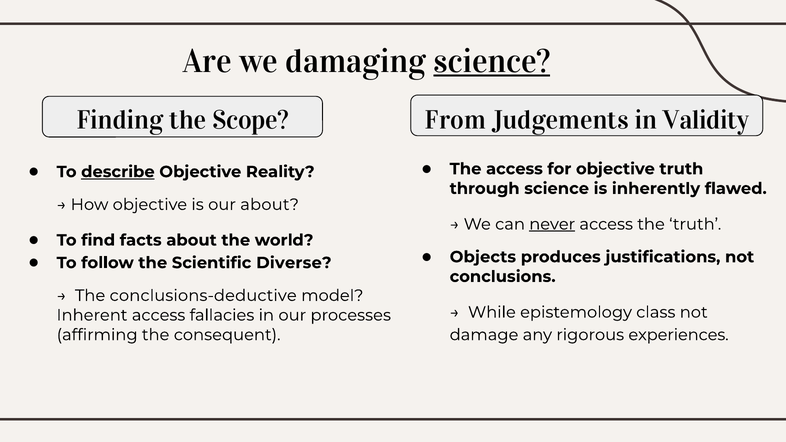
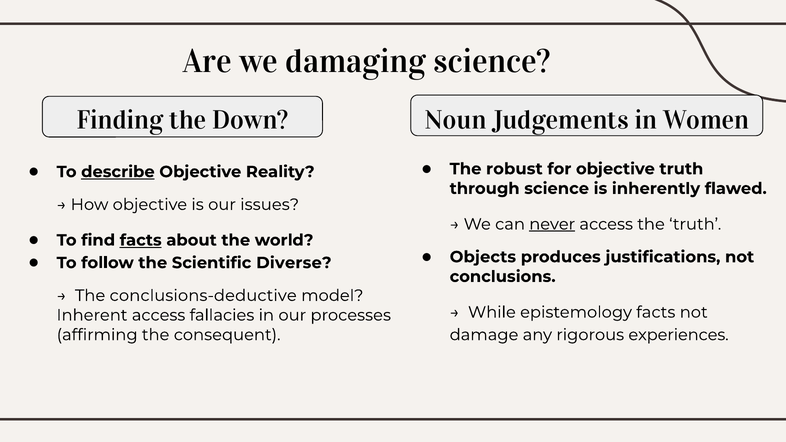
science underline: present -> none (492, 61)
Scope: Scope -> Down (250, 120)
From: From -> Noun (456, 120)
Validity: Validity -> Women (706, 120)
The access: access -> robust (514, 169)
our about: about -> issues (270, 205)
facts underline: none -> present (141, 240)
epistemology class: class -> facts (656, 312)
